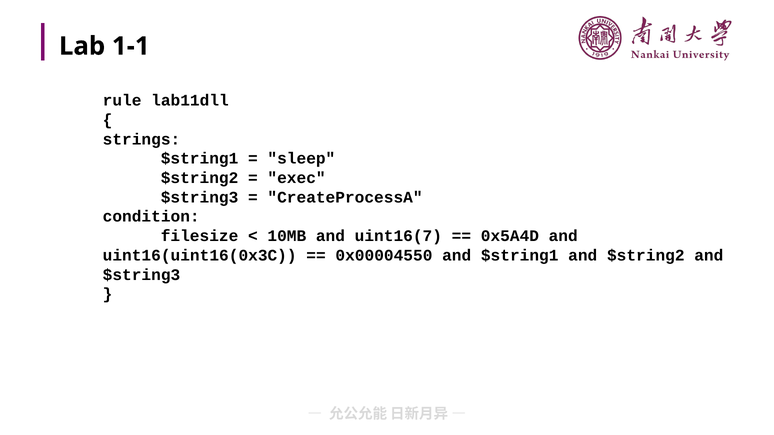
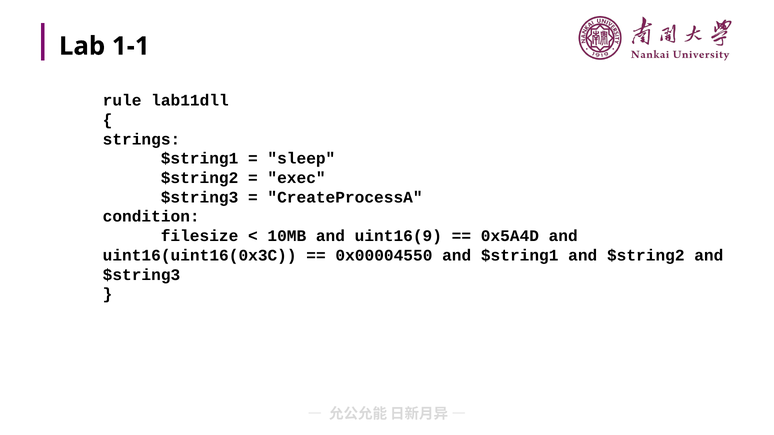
uint16(7: uint16(7 -> uint16(9 (398, 236)
